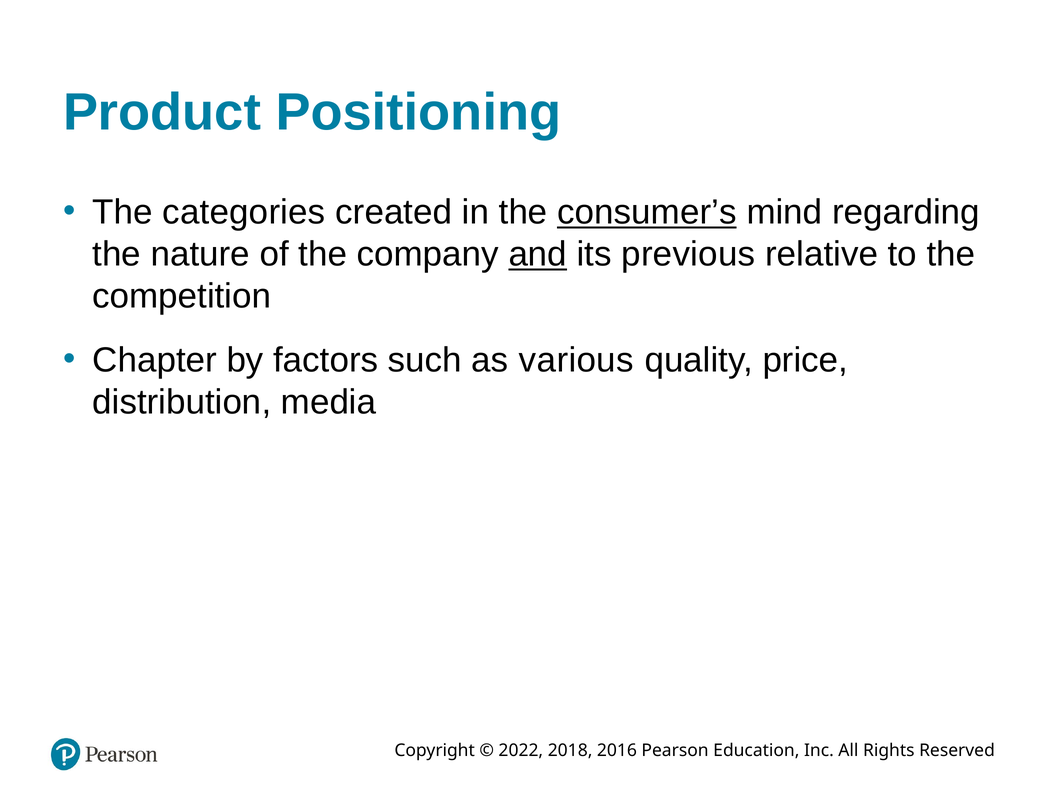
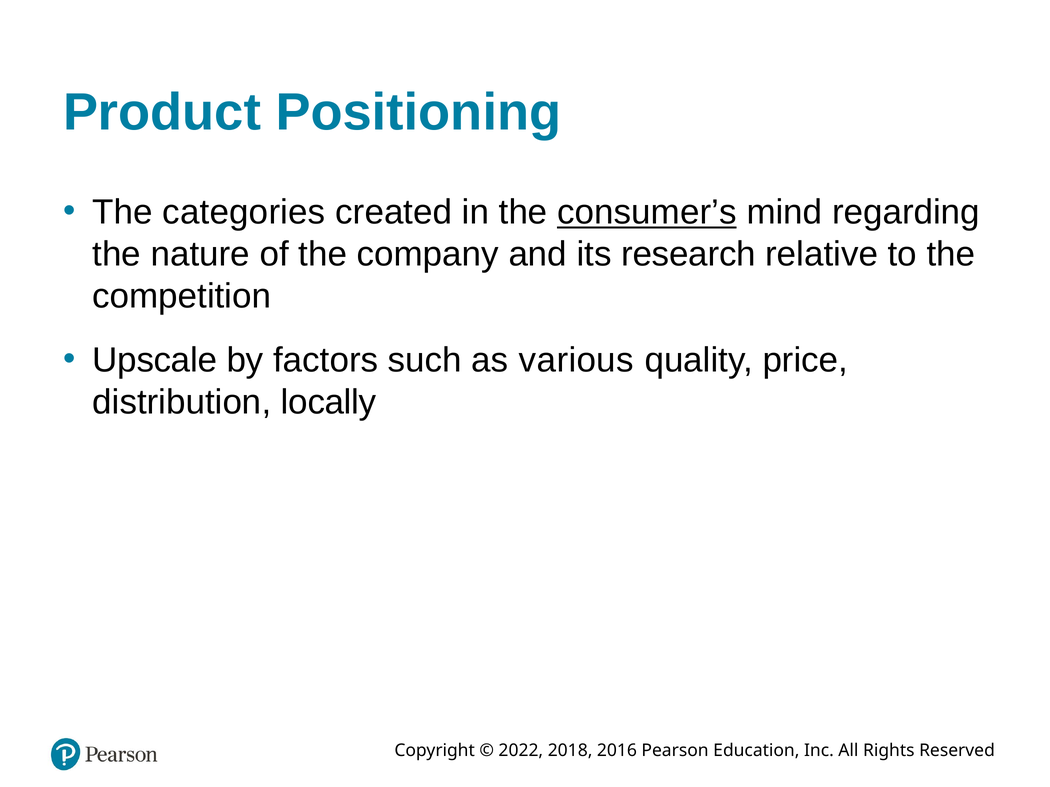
and underline: present -> none (538, 255)
previous: previous -> research (689, 255)
Chapter: Chapter -> Upscale (155, 360)
media: media -> locally (329, 402)
